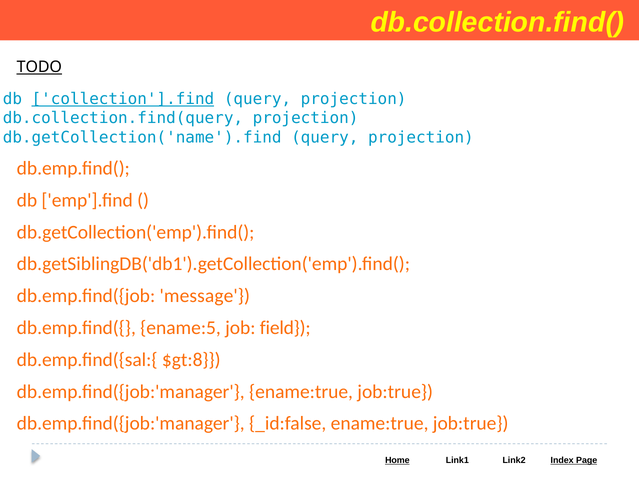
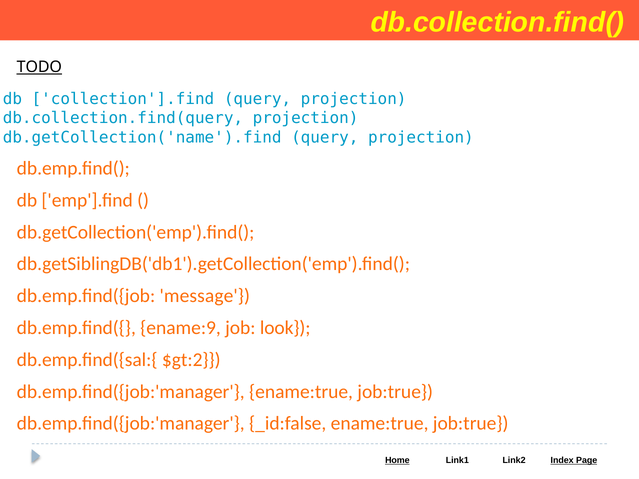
collection'].find underline: present -> none (123, 99)
ename:5: ename:5 -> ename:9 (181, 328)
field: field -> look (285, 328)
$gt:8: $gt:8 -> $gt:2 (191, 360)
